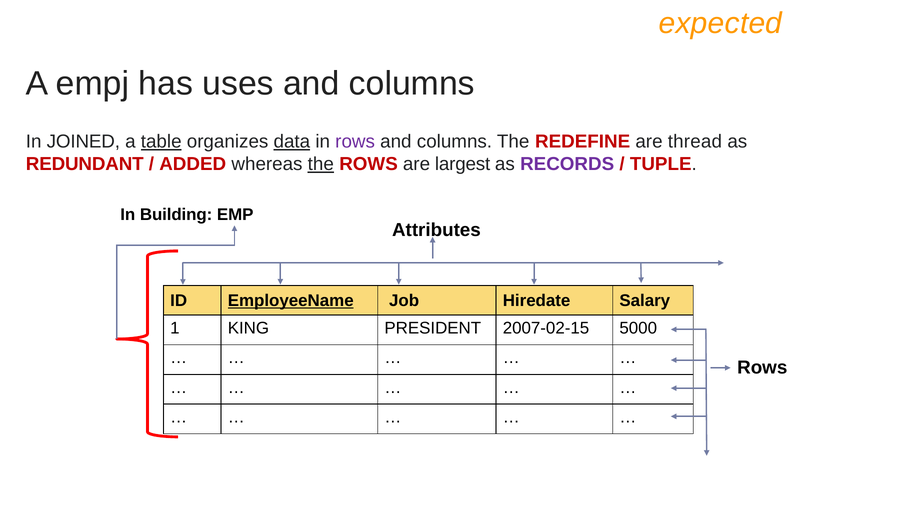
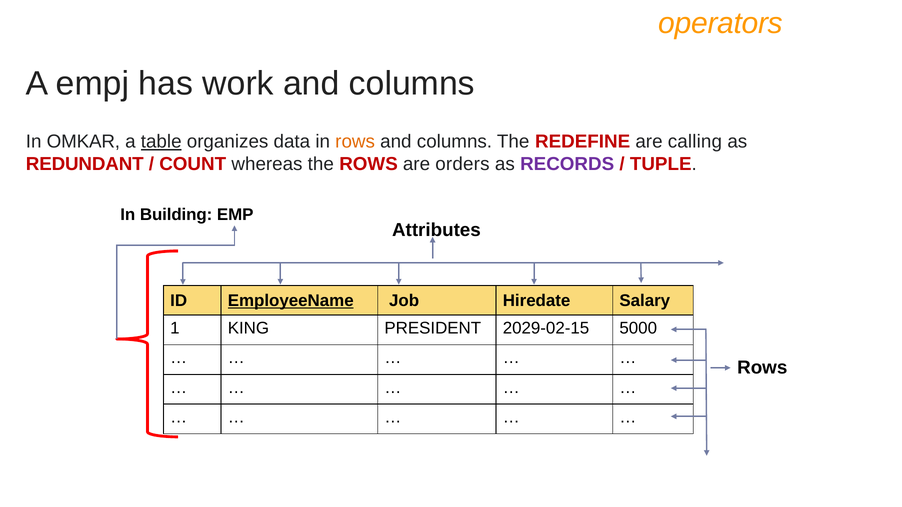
expected: expected -> operators (721, 23)
uses: uses -> work (238, 83)
JOINED: JOINED -> OMKAR (83, 142)
data underline: present -> none (292, 142)
rows colour: purple -> orange (355, 142)
thread: thread -> calling (695, 142)
ADDED: ADDED -> COUNT (193, 164)
the underline: present -> none (321, 164)
largest: largest -> orders (462, 164)
2007-02-15: 2007-02-15 -> 2029-02-15 (546, 328)
